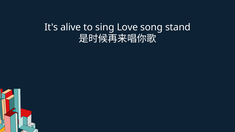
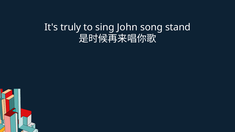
alive: alive -> truly (71, 27)
Love: Love -> John (127, 27)
